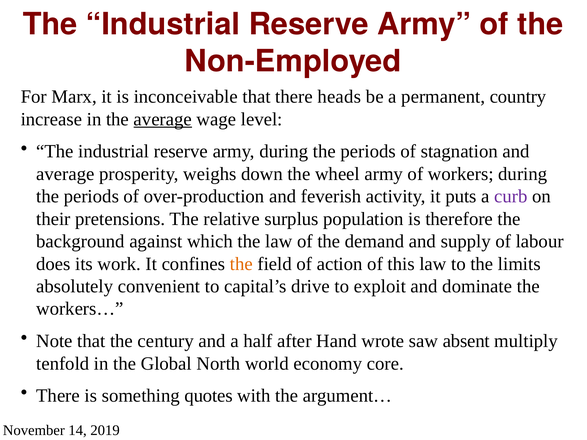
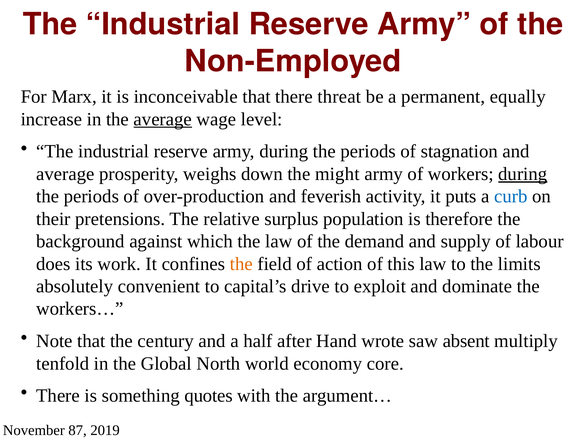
heads: heads -> threat (339, 97)
country: country -> equally (518, 97)
wheel: wheel -> might (337, 174)
during underline: none -> present (523, 174)
curb colour: purple -> blue (511, 197)
14: 14 -> 87 (78, 431)
